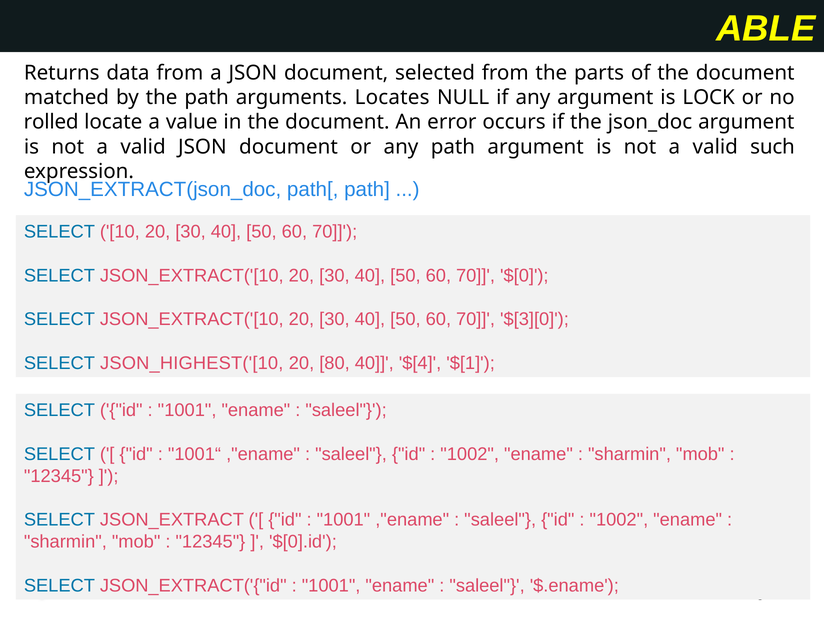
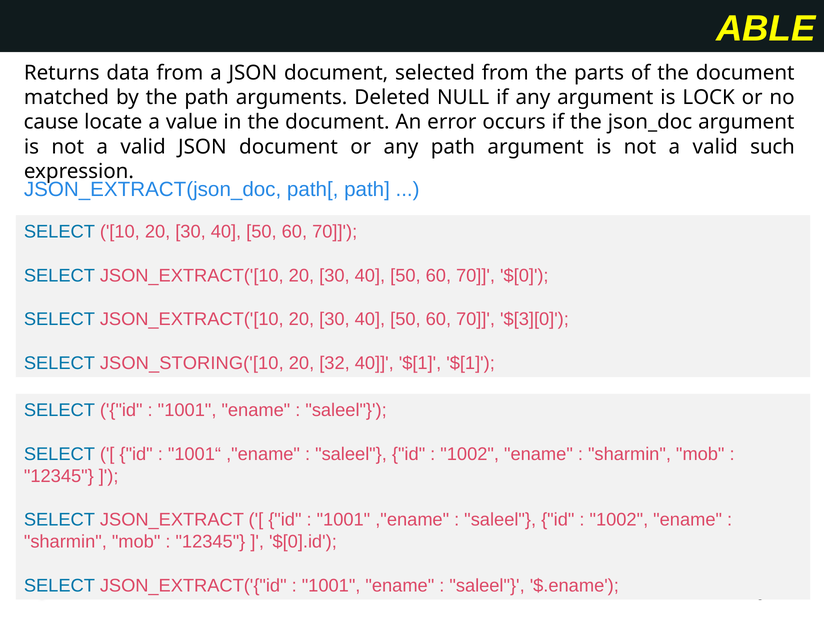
Locates: Locates -> Deleted (392, 97)
rolled: rolled -> cause (51, 122)
JSON_HIGHEST('[10: JSON_HIGHEST('[10 -> JSON_STORING('[10 (192, 363)
80: 80 -> 32 (335, 363)
40 $[4: $[4 -> $[1 (420, 363)
